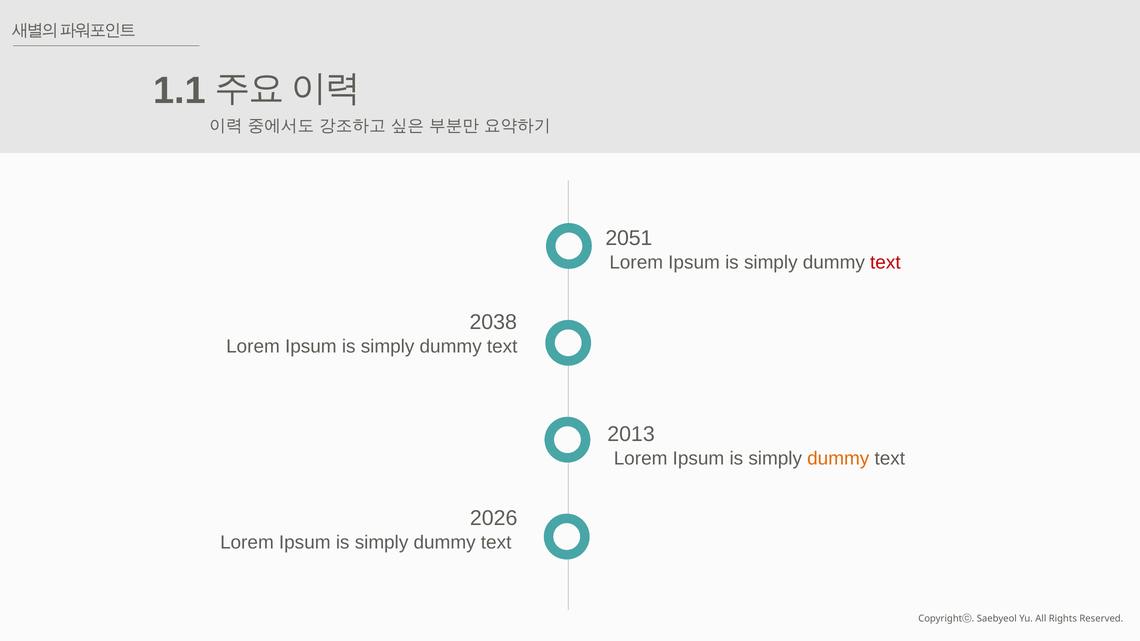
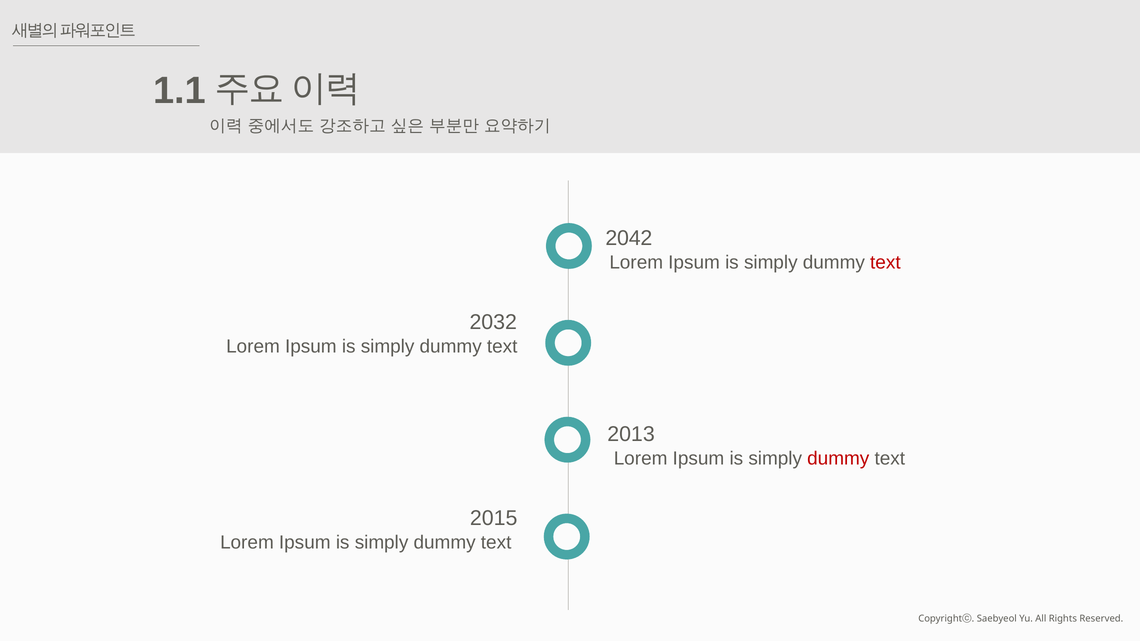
2051: 2051 -> 2042 (629, 238)
2038: 2038 -> 2032 (493, 322)
dummy colour: orange -> red (838, 458)
2026: 2026 -> 2015 (494, 518)
